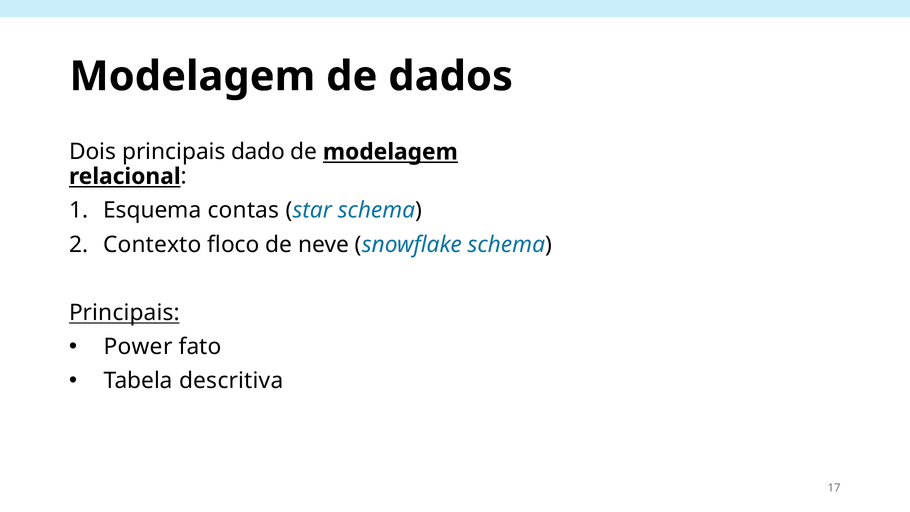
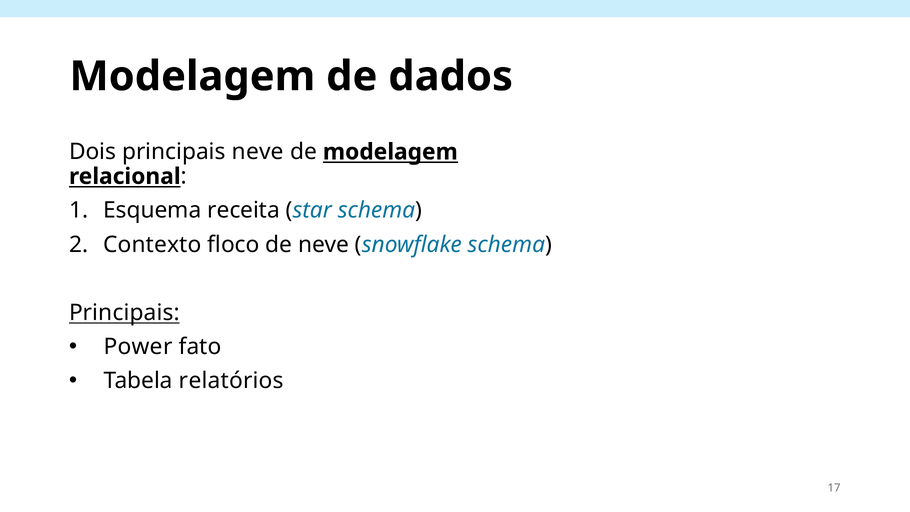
principais dado: dado -> neve (258, 152)
contas: contas -> receita (244, 210)
descritiva: descritiva -> relatórios (231, 381)
